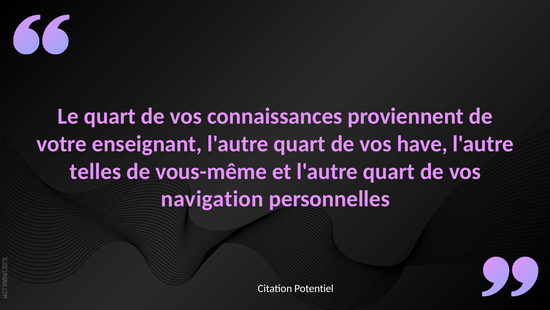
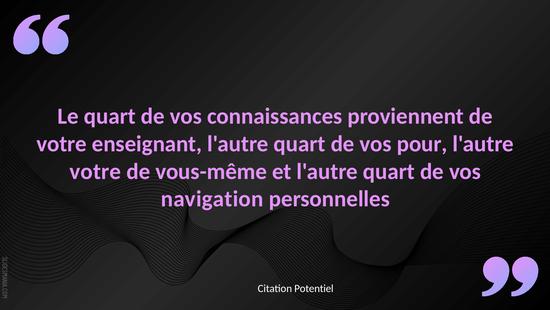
have: have -> pour (422, 144)
telles: telles -> votre (95, 171)
